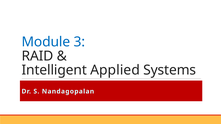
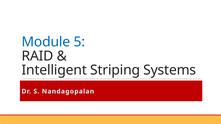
3: 3 -> 5 (79, 42)
Applied: Applied -> Striping (115, 70)
